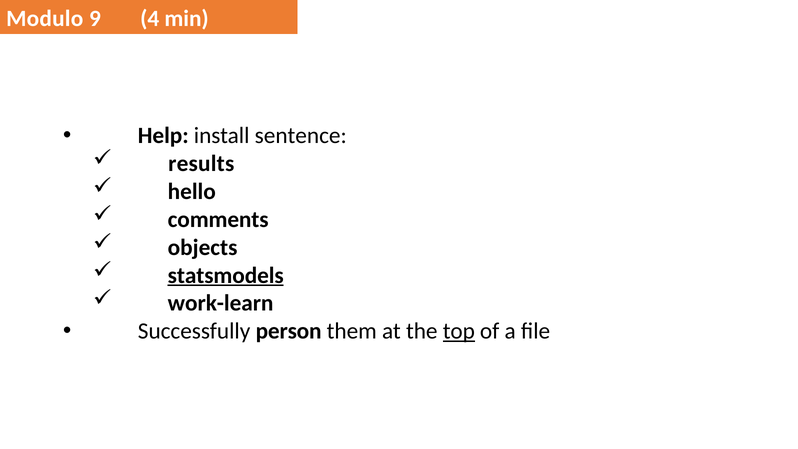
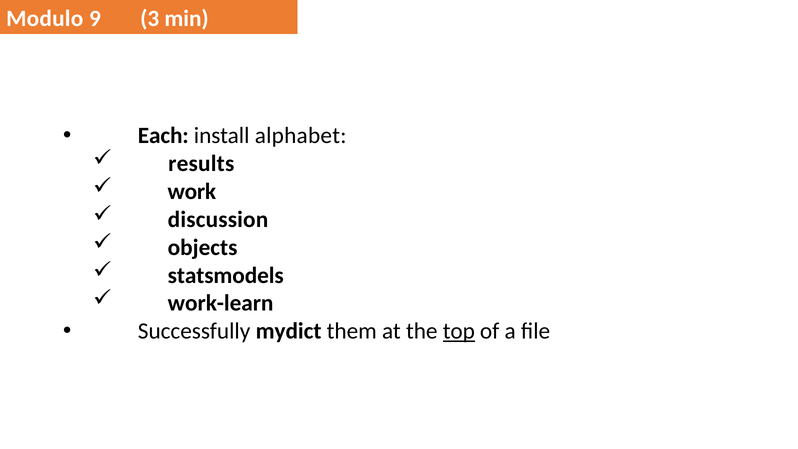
4: 4 -> 3 (150, 19)
Help: Help -> Each (163, 136)
sentence: sentence -> alphabet (301, 136)
hello: hello -> work (192, 191)
comments: comments -> discussion (218, 219)
statsmodels underline: present -> none (226, 275)
person: person -> mydict (289, 331)
